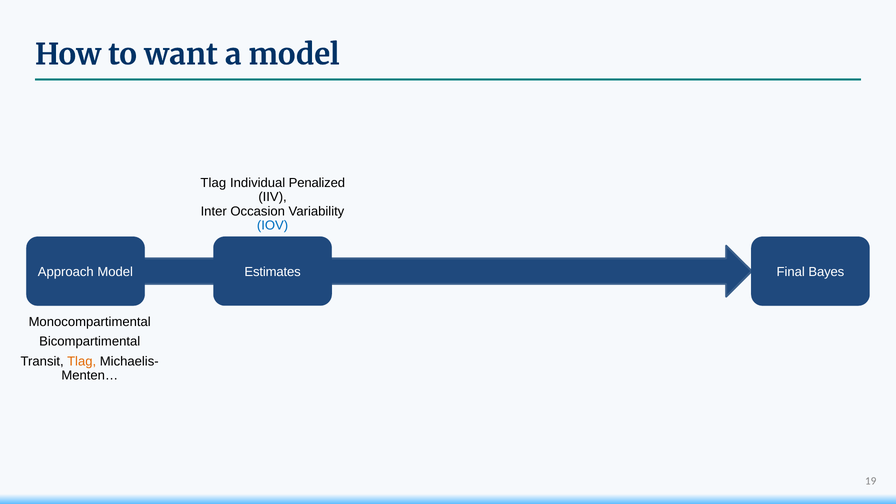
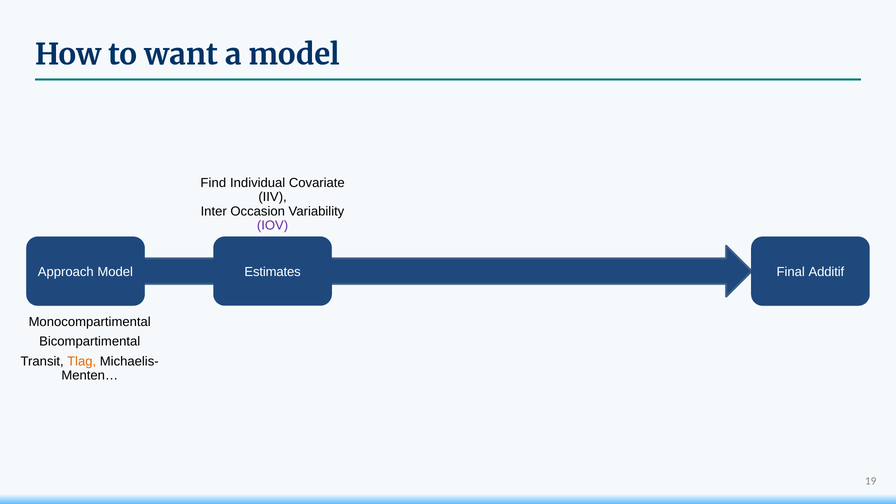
Tlag: Tlag -> Find (213, 183)
Penalized: Penalized -> Covariate (317, 183)
IOV colour: blue -> purple (273, 225)
Bayes: Bayes -> Additif (826, 272)
